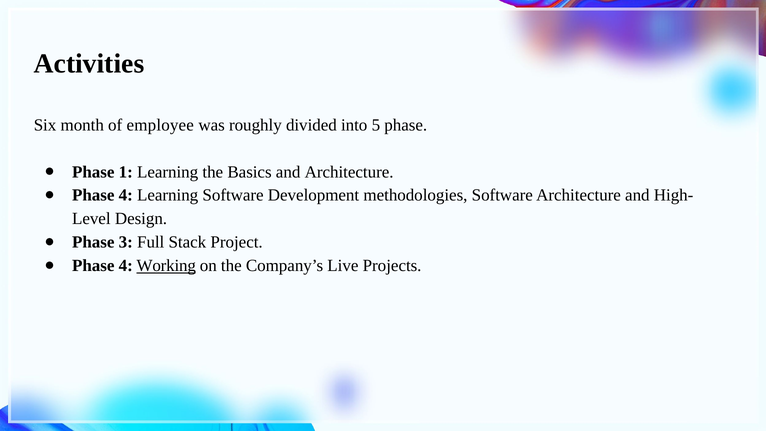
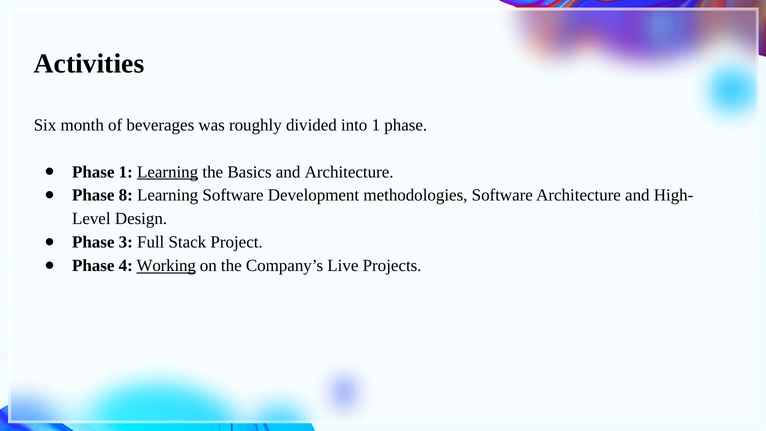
employee: employee -> beverages (160, 125)
into 5: 5 -> 1 (376, 125)
Learning underline: none -> present (168, 172)
4: 4 -> 8 (126, 195)
